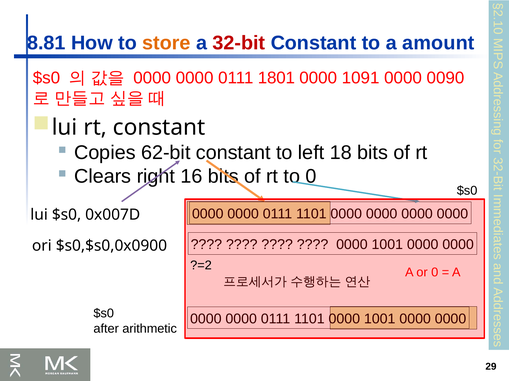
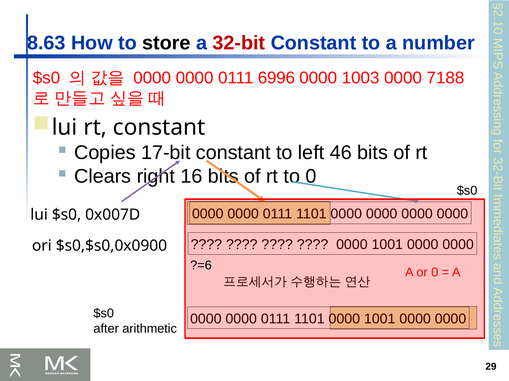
8.81: 8.81 -> 8.63 (46, 43)
store colour: orange -> black (166, 43)
amount: amount -> number (438, 43)
1801: 1801 -> 6996 (276, 78)
1091: 1091 -> 1003 (361, 78)
0090: 0090 -> 7188 (445, 78)
62-bit: 62-bit -> 17-bit (166, 153)
18: 18 -> 46 (341, 153)
?=2: ?=2 -> ?=6 (201, 266)
